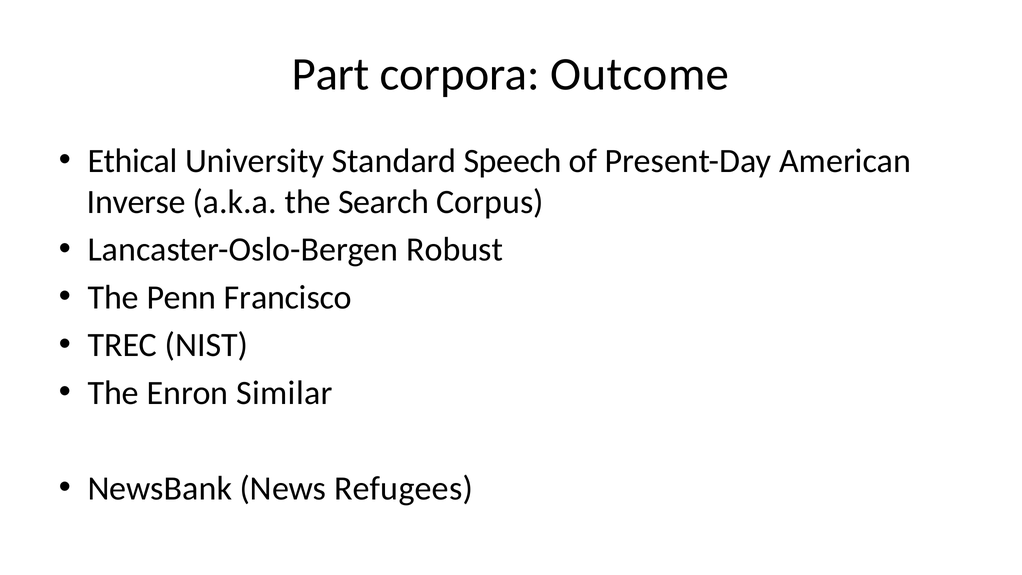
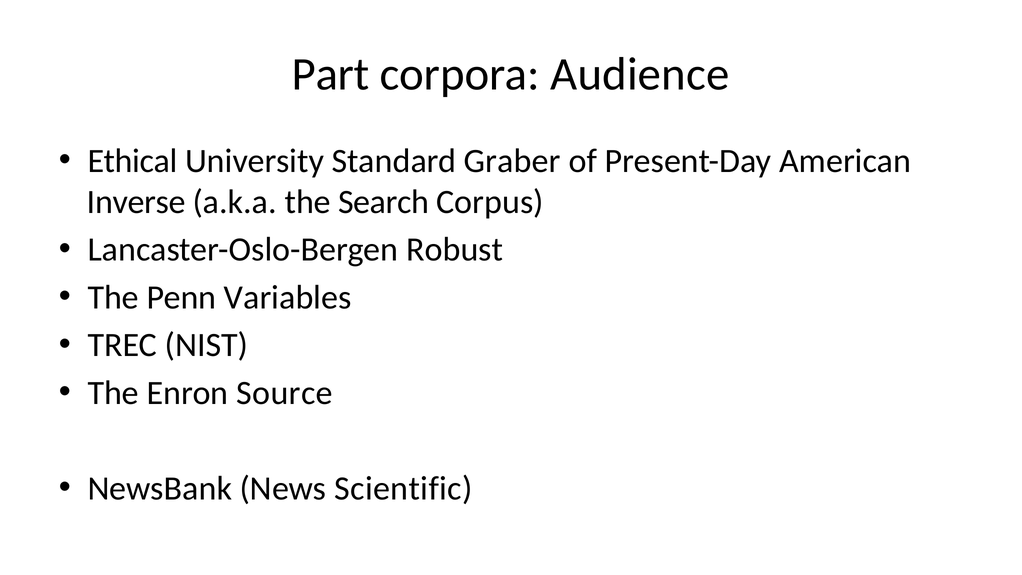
Outcome: Outcome -> Audience (640, 74)
Speech: Speech -> Graber (512, 161)
Francisco: Francisco -> Variables (288, 297)
Similar: Similar -> Source (285, 393)
Refugees: Refugees -> Scientific (403, 488)
